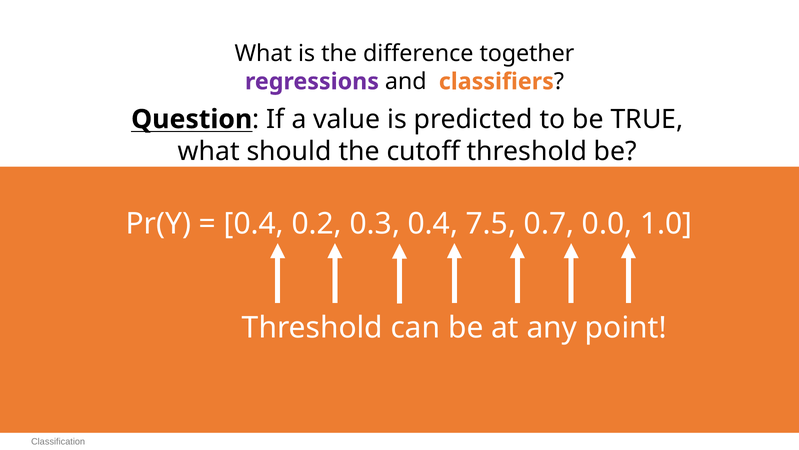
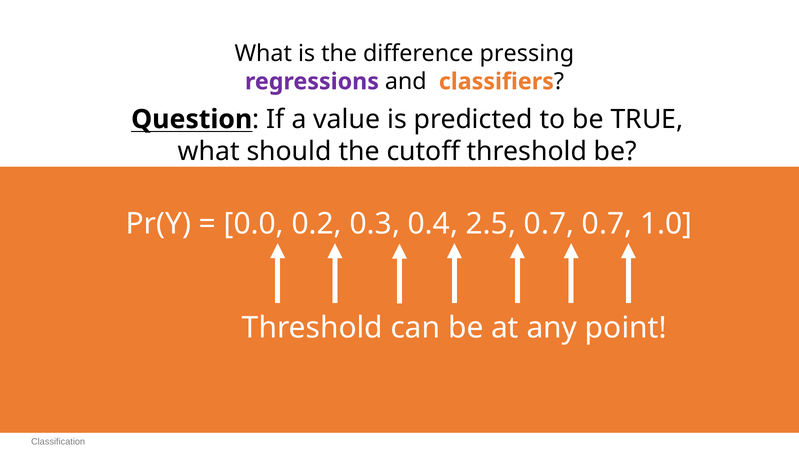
together: together -> pressing (527, 54)
0.4: 0.4 -> 0.0 (254, 224)
7.5: 7.5 -> 2.5 (491, 224)
0.7 0.0: 0.0 -> 0.7 (607, 224)
